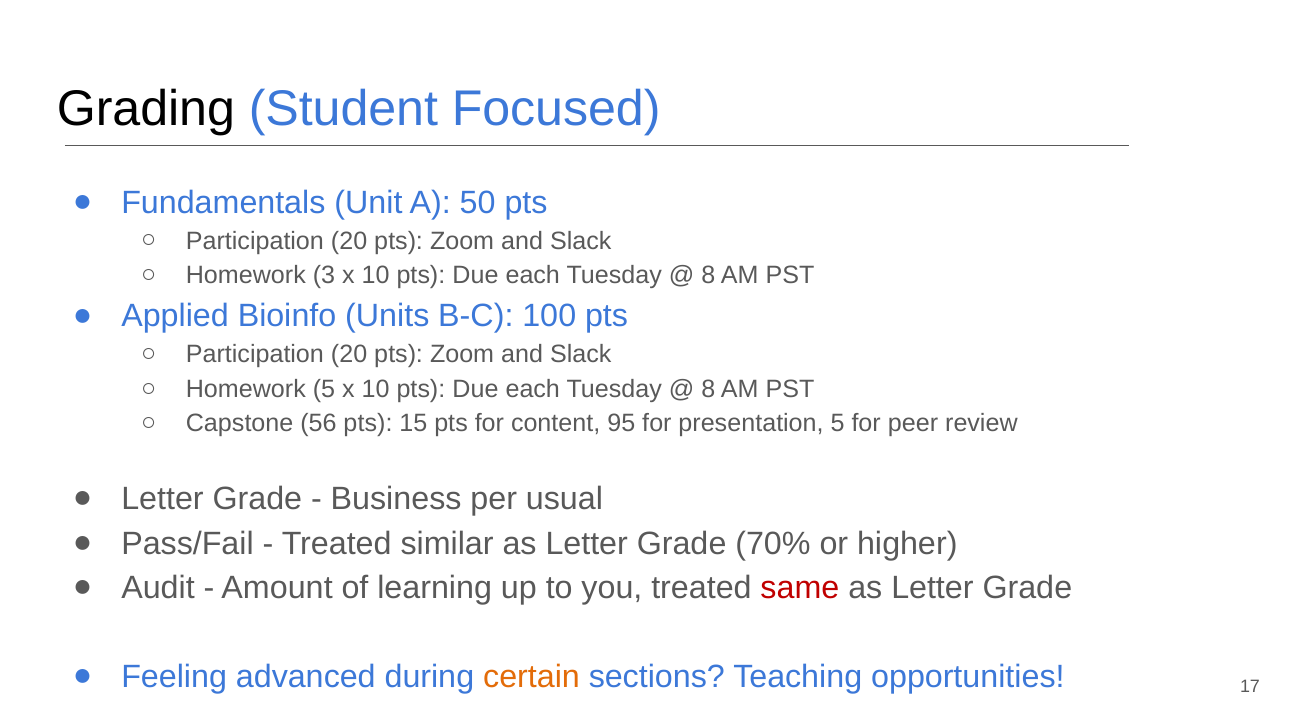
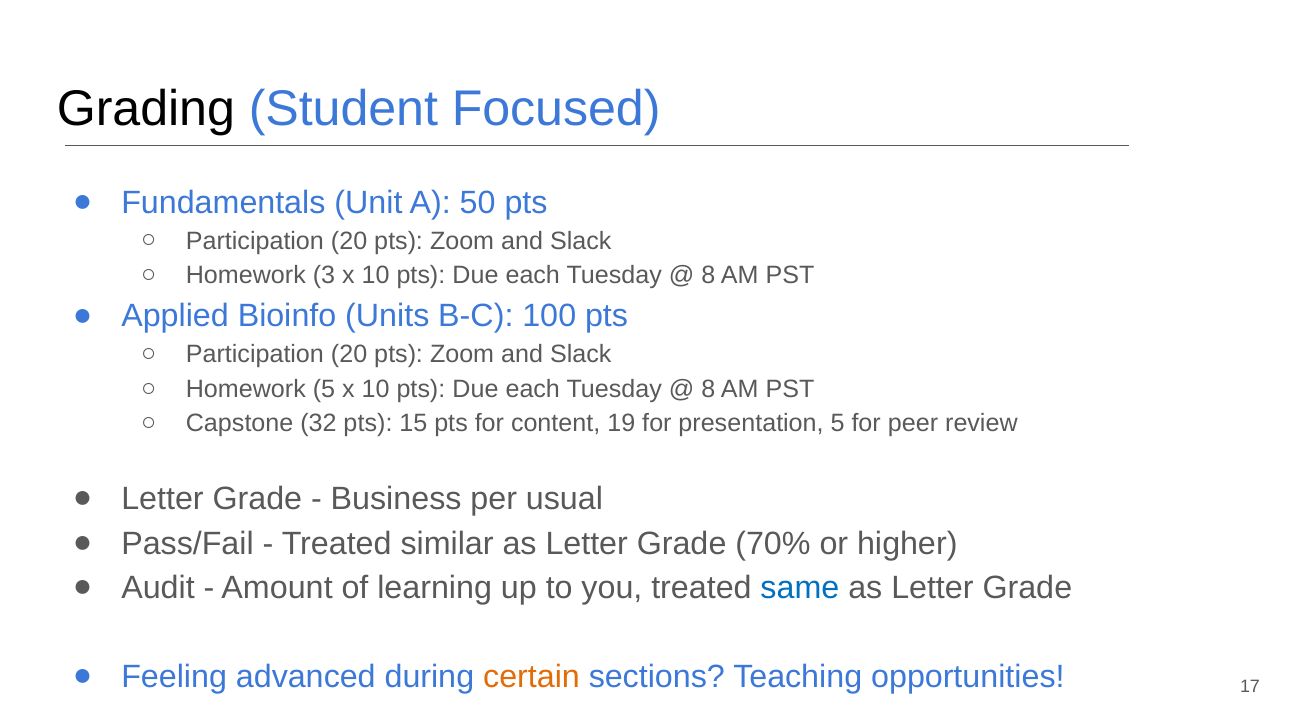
56: 56 -> 32 (318, 424)
95: 95 -> 19 (621, 424)
same colour: red -> blue (800, 588)
